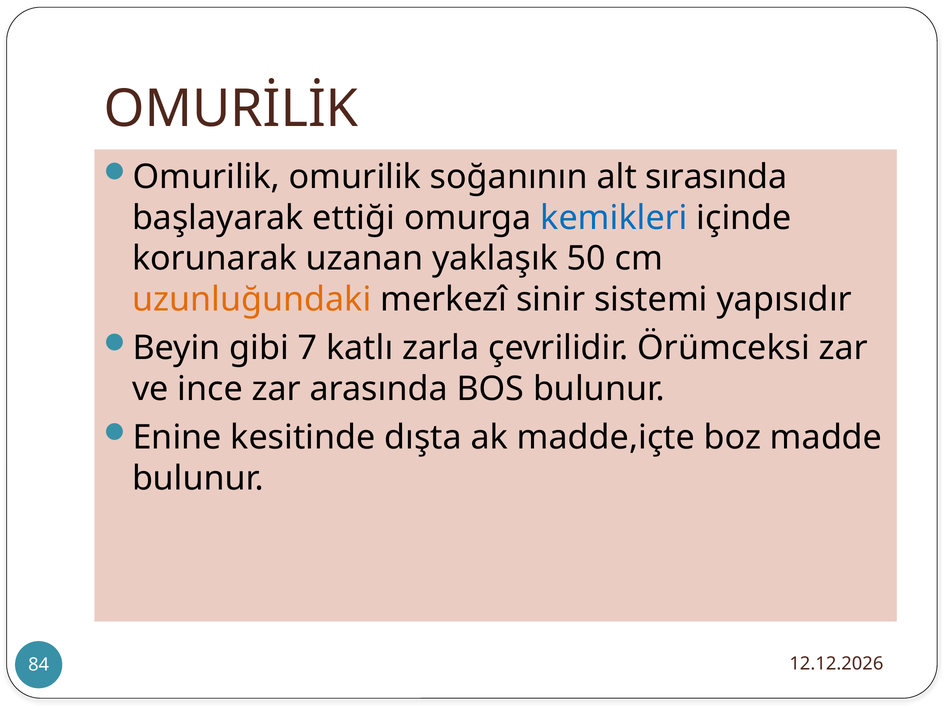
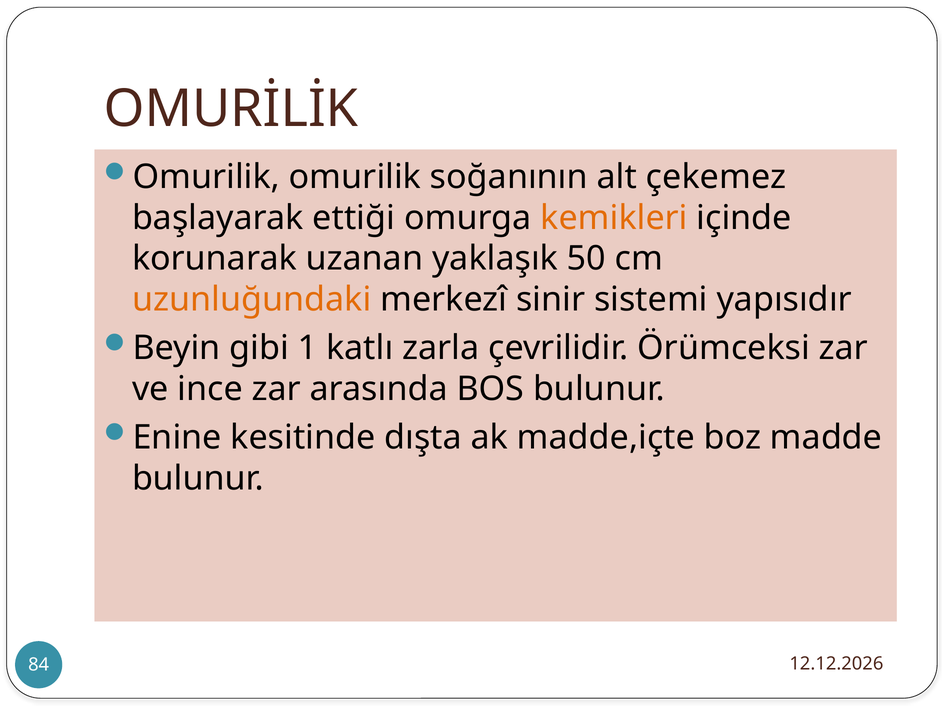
sırasında: sırasında -> çekemez (716, 177)
kemikleri colour: blue -> orange (614, 218)
7: 7 -> 1 (308, 348)
